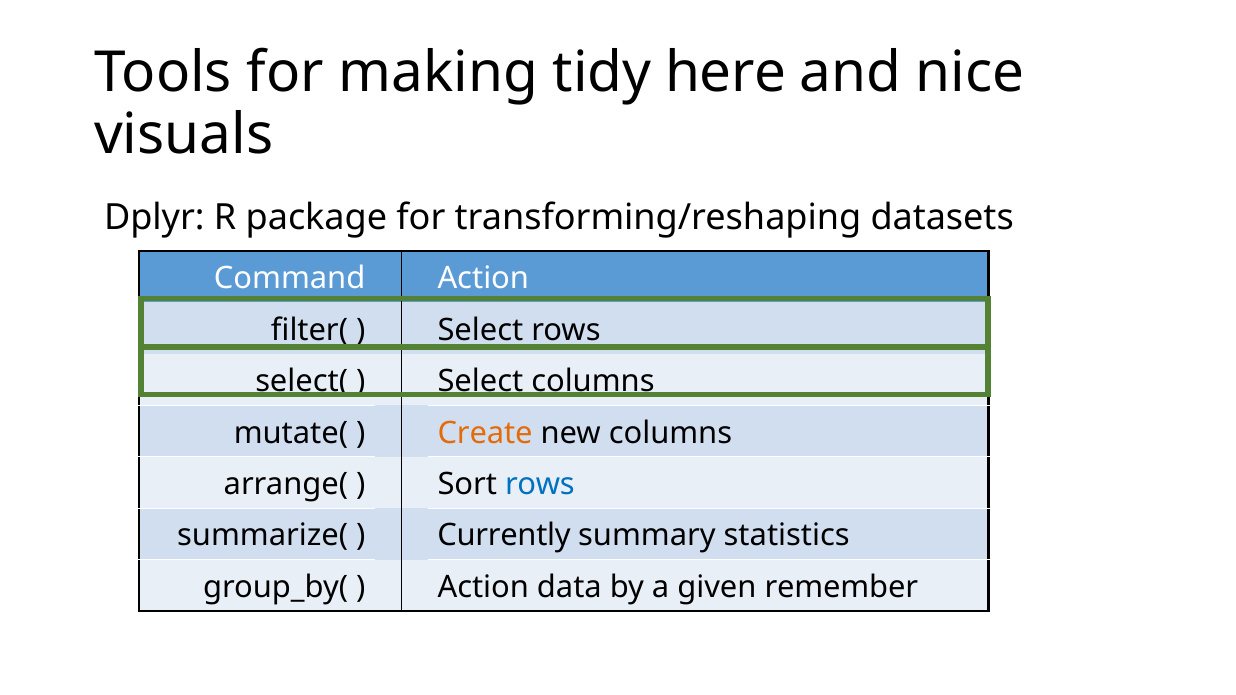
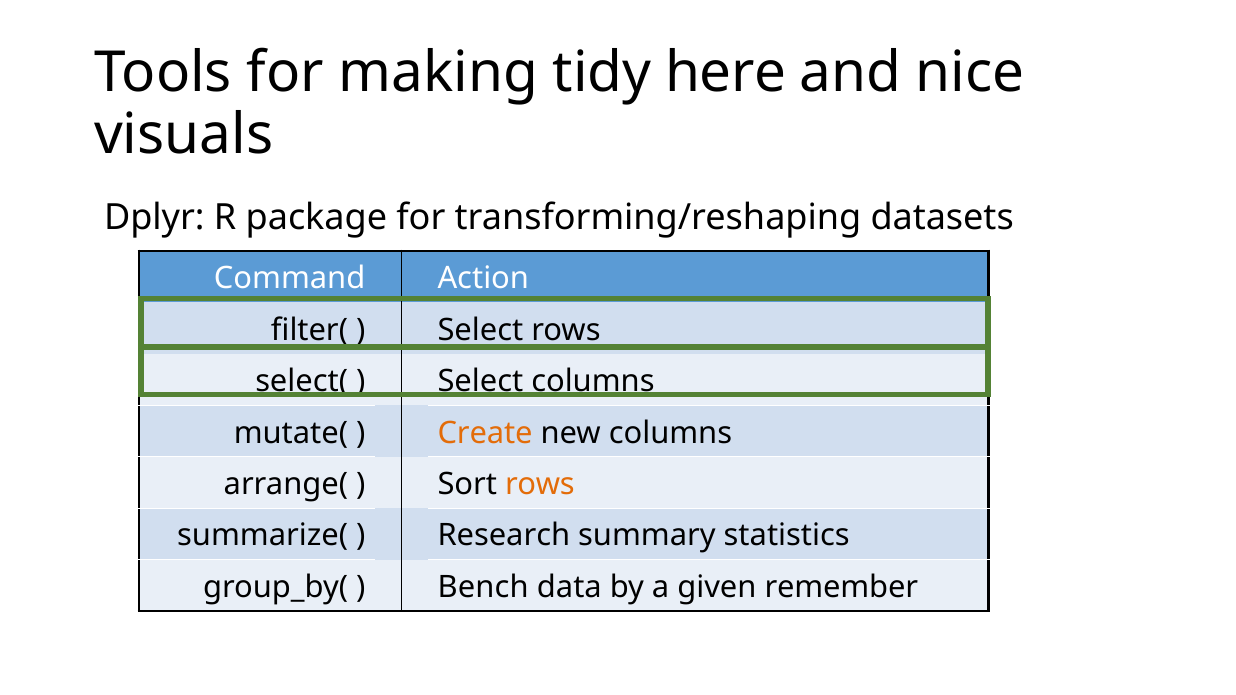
rows colour: blue -> orange (540, 484)
Currently: Currently -> Research (504, 536)
Action: Action -> Bench (483, 587)
